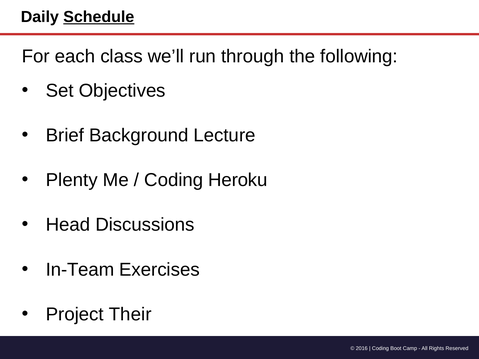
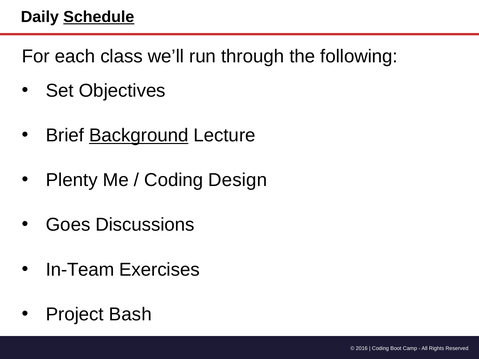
Background underline: none -> present (139, 136)
Heroku: Heroku -> Design (238, 180)
Head: Head -> Goes (68, 225)
Their: Their -> Bash (130, 314)
